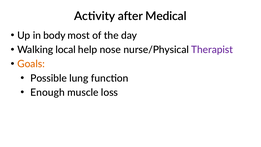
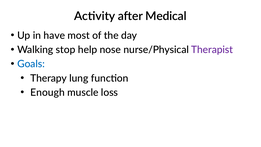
body: body -> have (54, 36)
local: local -> stop (66, 50)
Goals colour: orange -> blue (31, 64)
Possible: Possible -> Therapy (49, 78)
